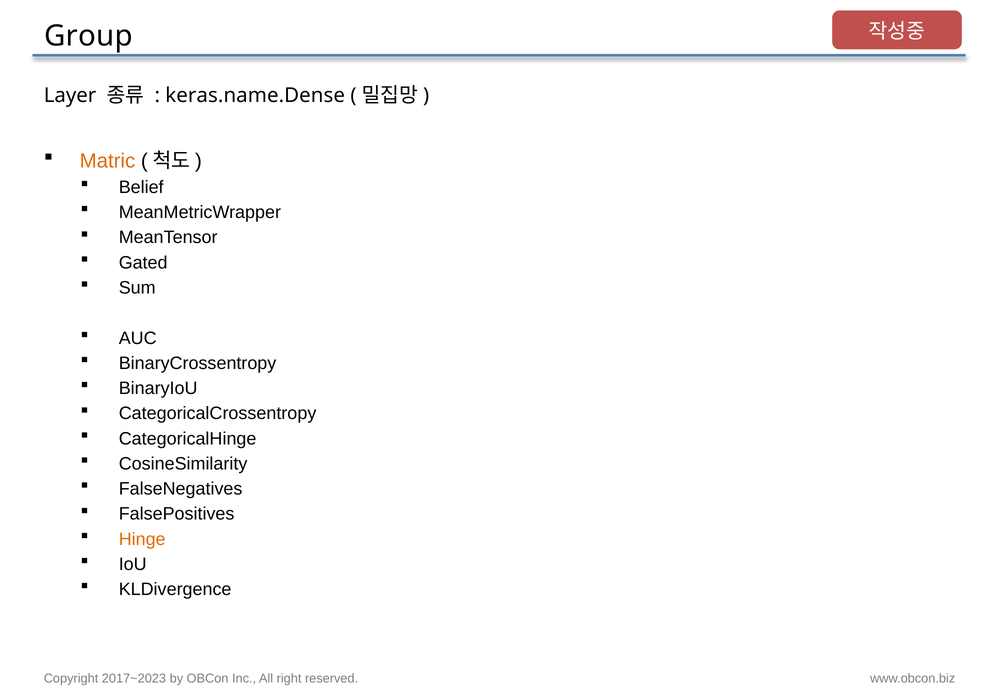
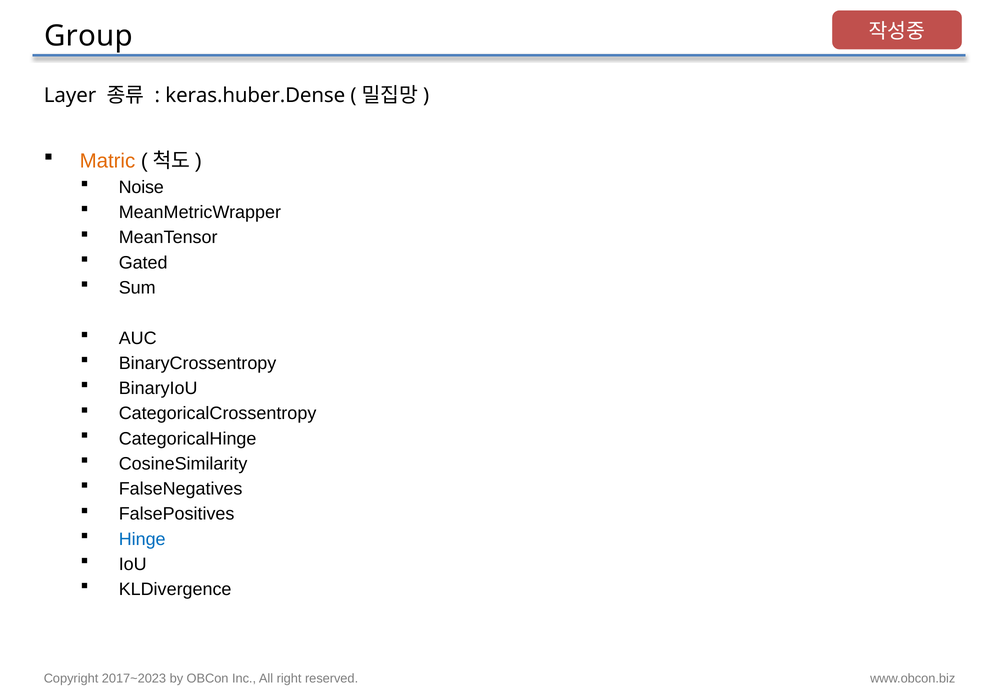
keras.name.Dense: keras.name.Dense -> keras.huber.Dense (255, 95)
Belief: Belief -> Noise (141, 187)
Hinge colour: orange -> blue (142, 539)
